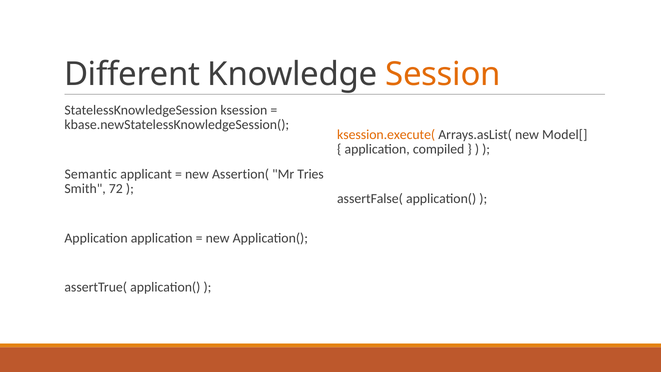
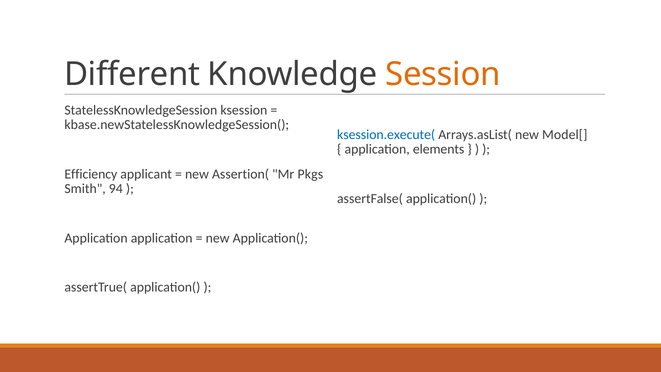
ksession.execute( colour: orange -> blue (386, 134)
compiled: compiled -> elements (439, 149)
Semantic: Semantic -> Efficiency (91, 174)
Tries: Tries -> Pkgs (310, 174)
72: 72 -> 94 (116, 189)
